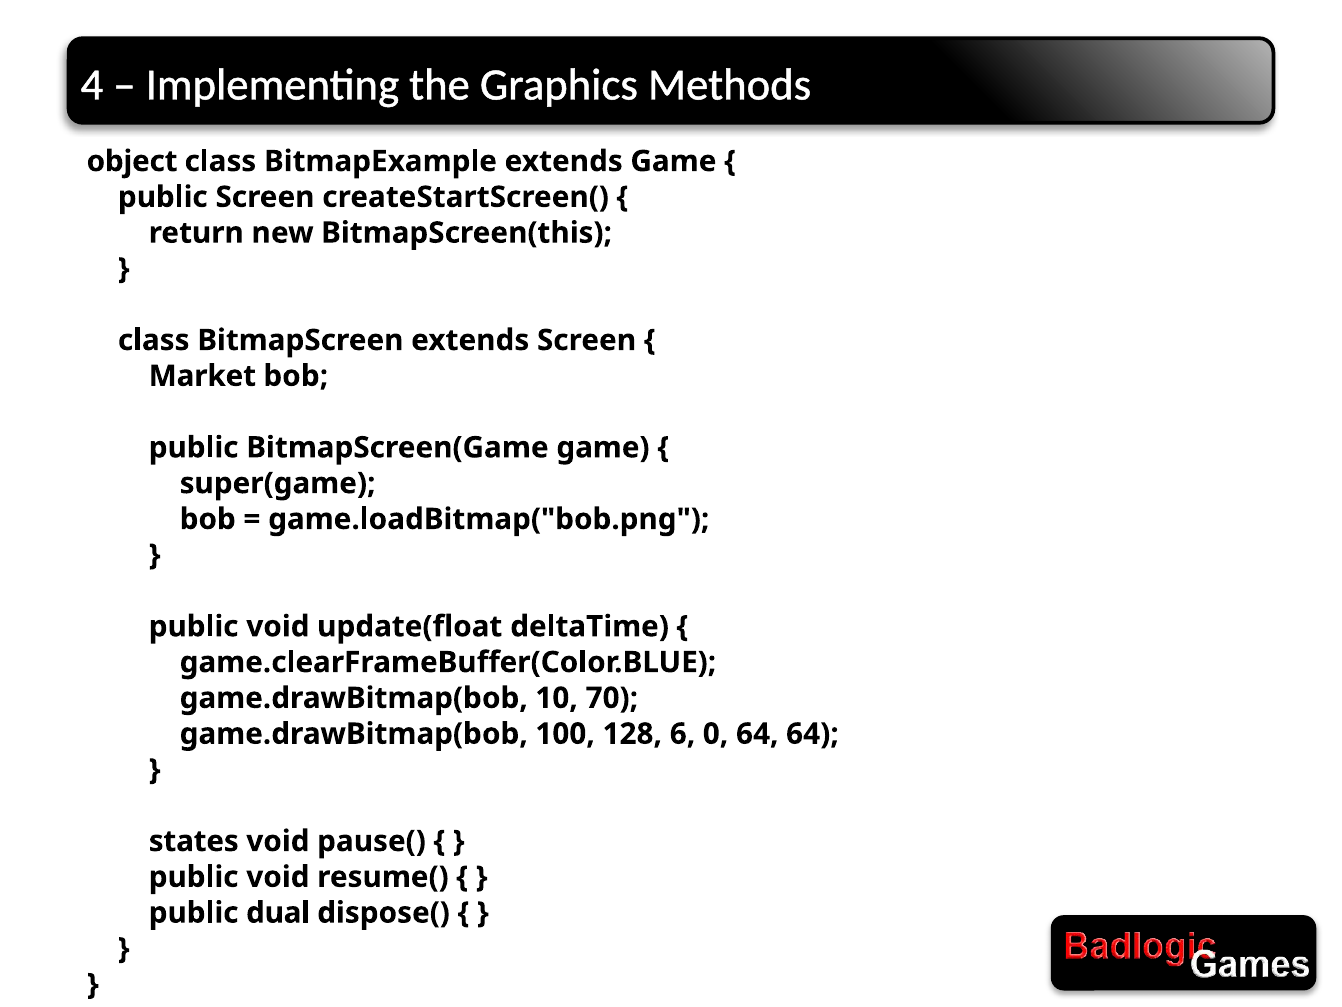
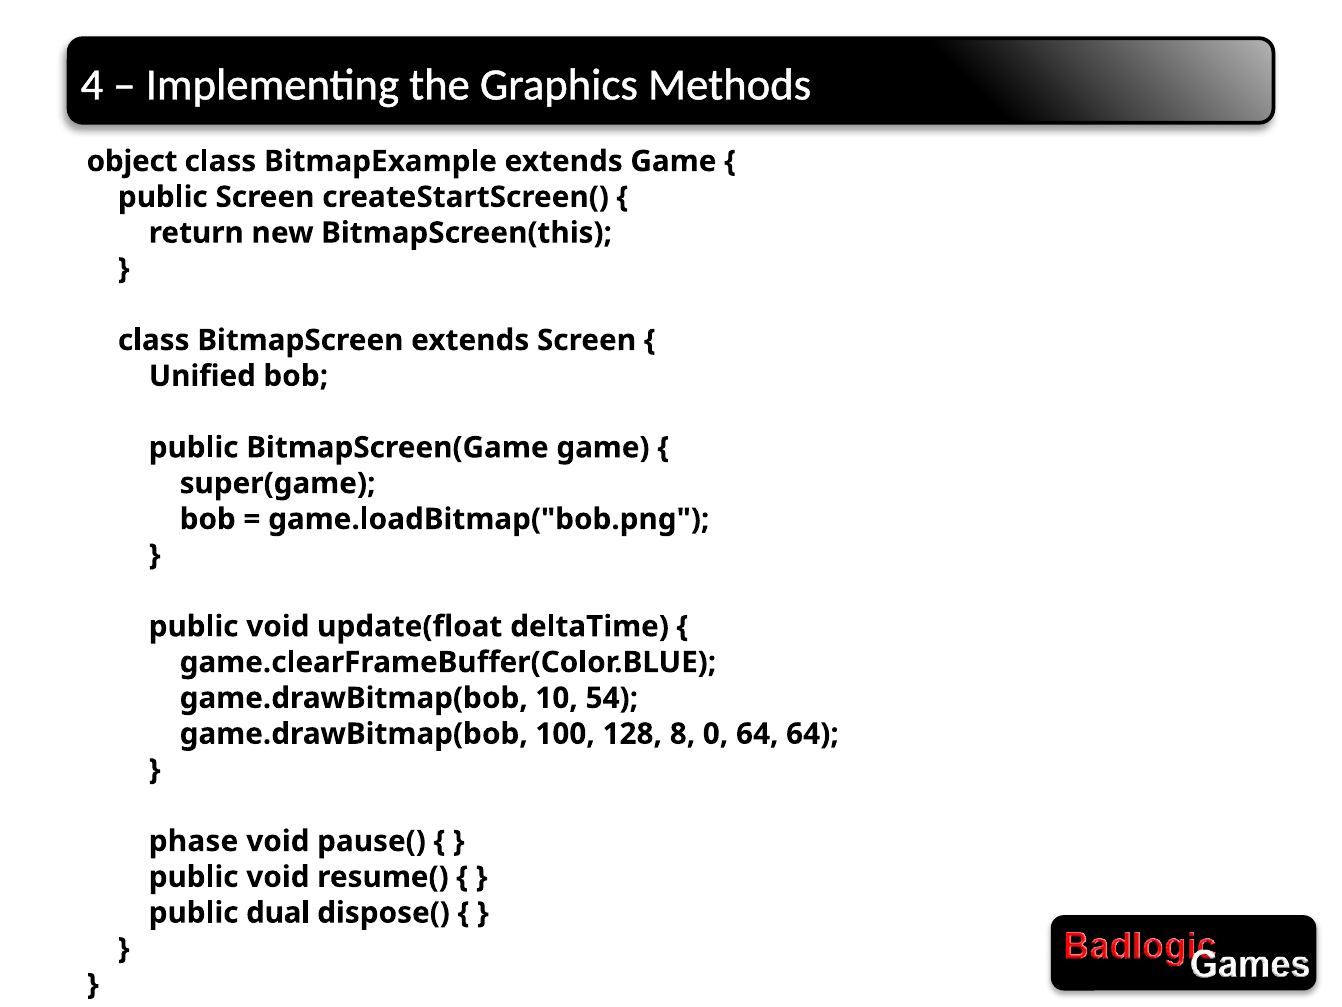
Market: Market -> Unified (202, 376)
70: 70 -> 54 (612, 698)
6: 6 -> 8 (683, 734)
states: states -> phase (194, 841)
